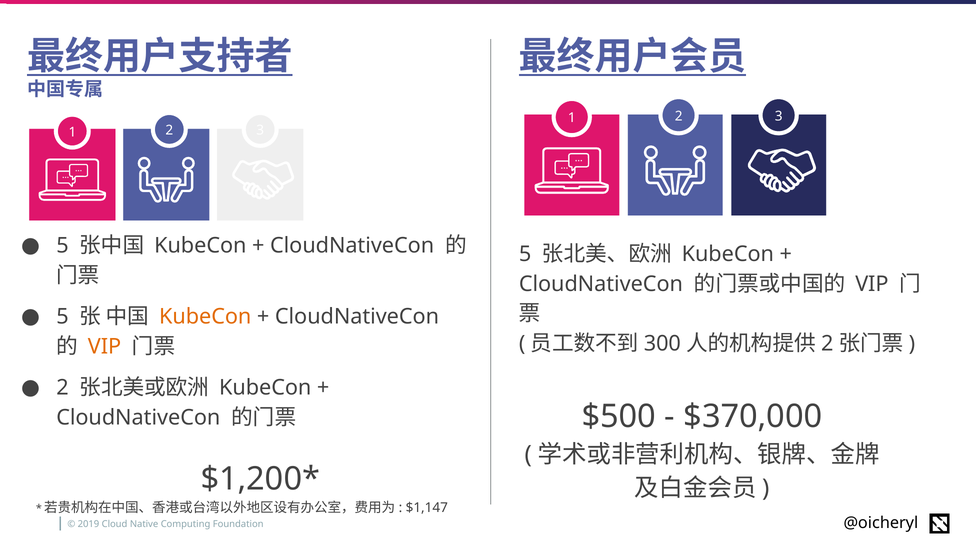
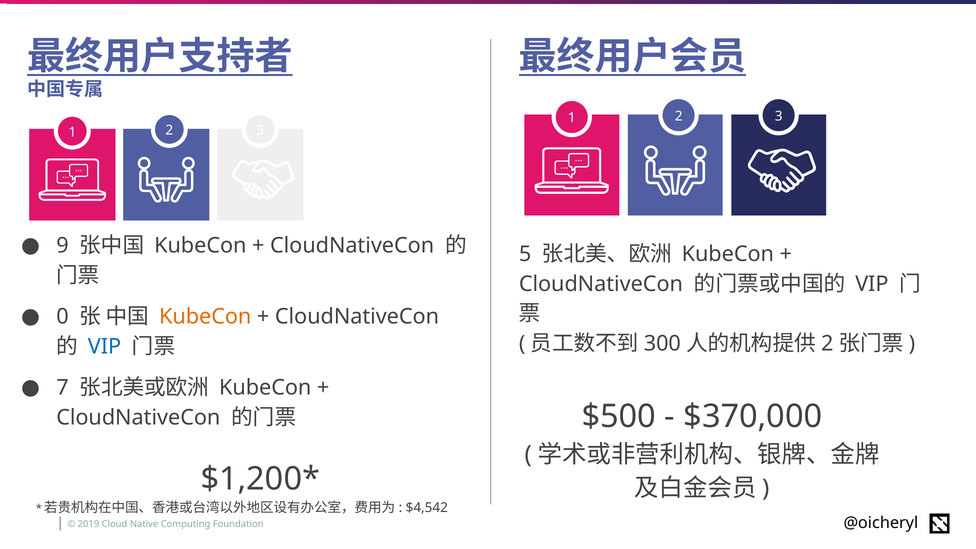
5: 5 -> 9 (62, 246)
5: 5 -> 0 (62, 317)
VIP colour: orange -> blue (105, 346)
2: 2 -> 7 (62, 388)
$1,147: $1,147 -> $4,542 (427, 508)
